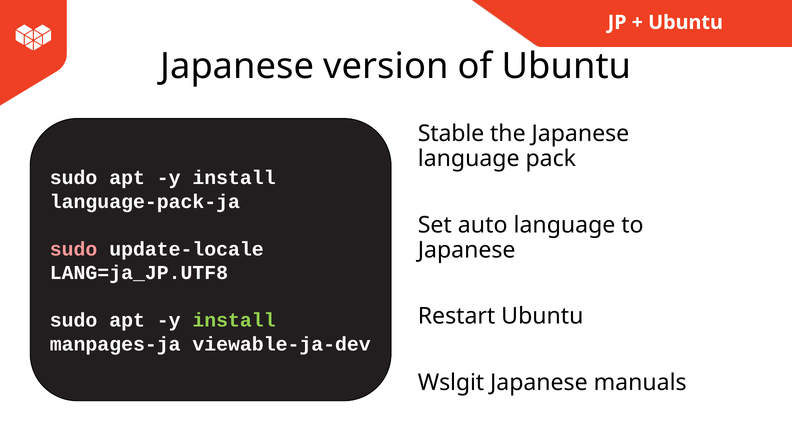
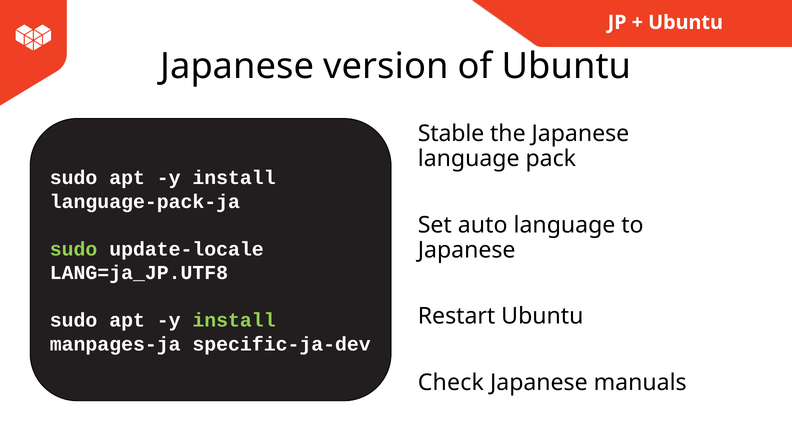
sudo colour: pink -> light green (74, 249)
viewable-ja-dev: viewable-ja-dev -> specific-ja-dev (282, 344)
Wslgit: Wslgit -> Check (451, 383)
